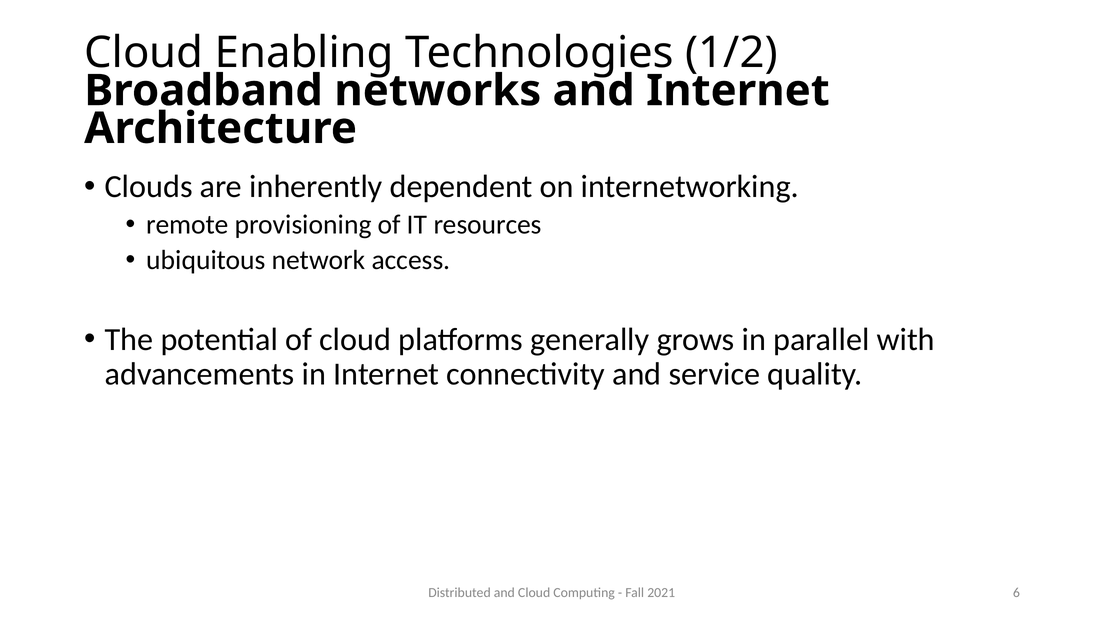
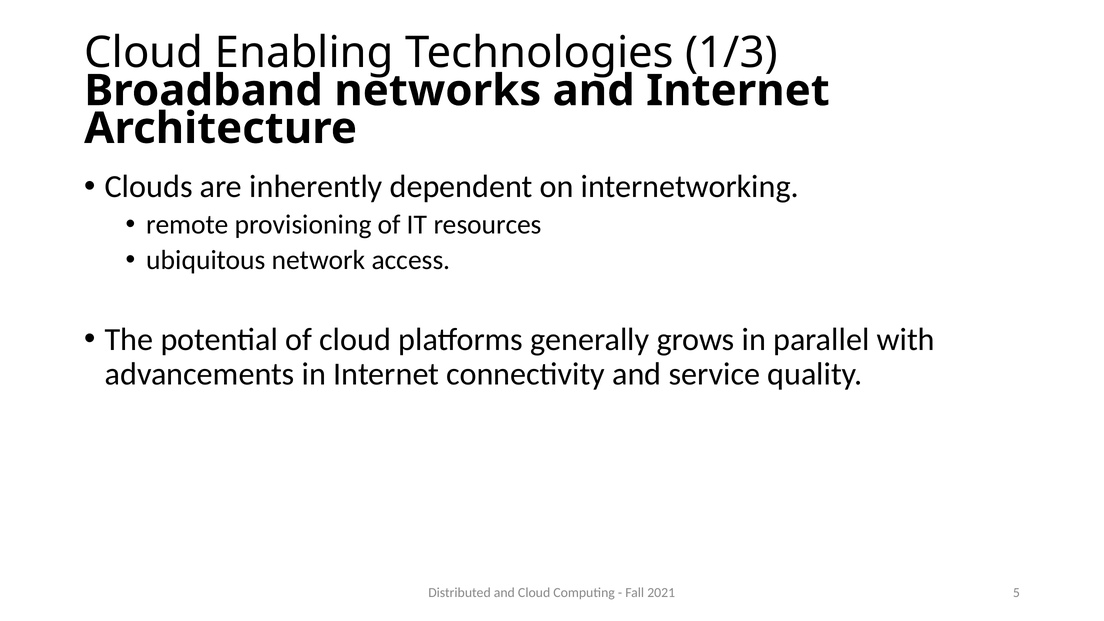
1/2: 1/2 -> 1/3 (732, 53)
6: 6 -> 5 (1016, 593)
